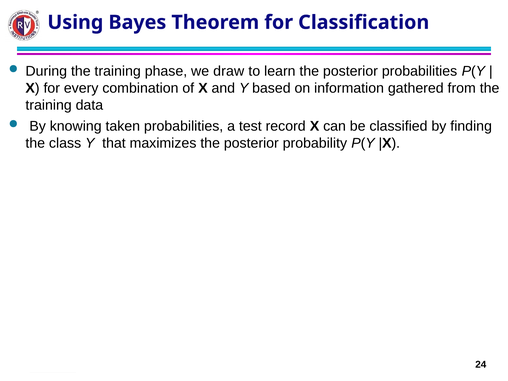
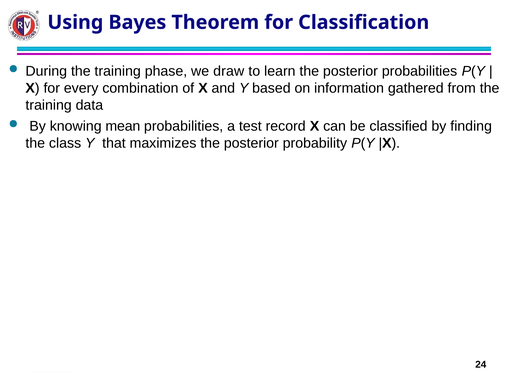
taken: taken -> mean (123, 126)
